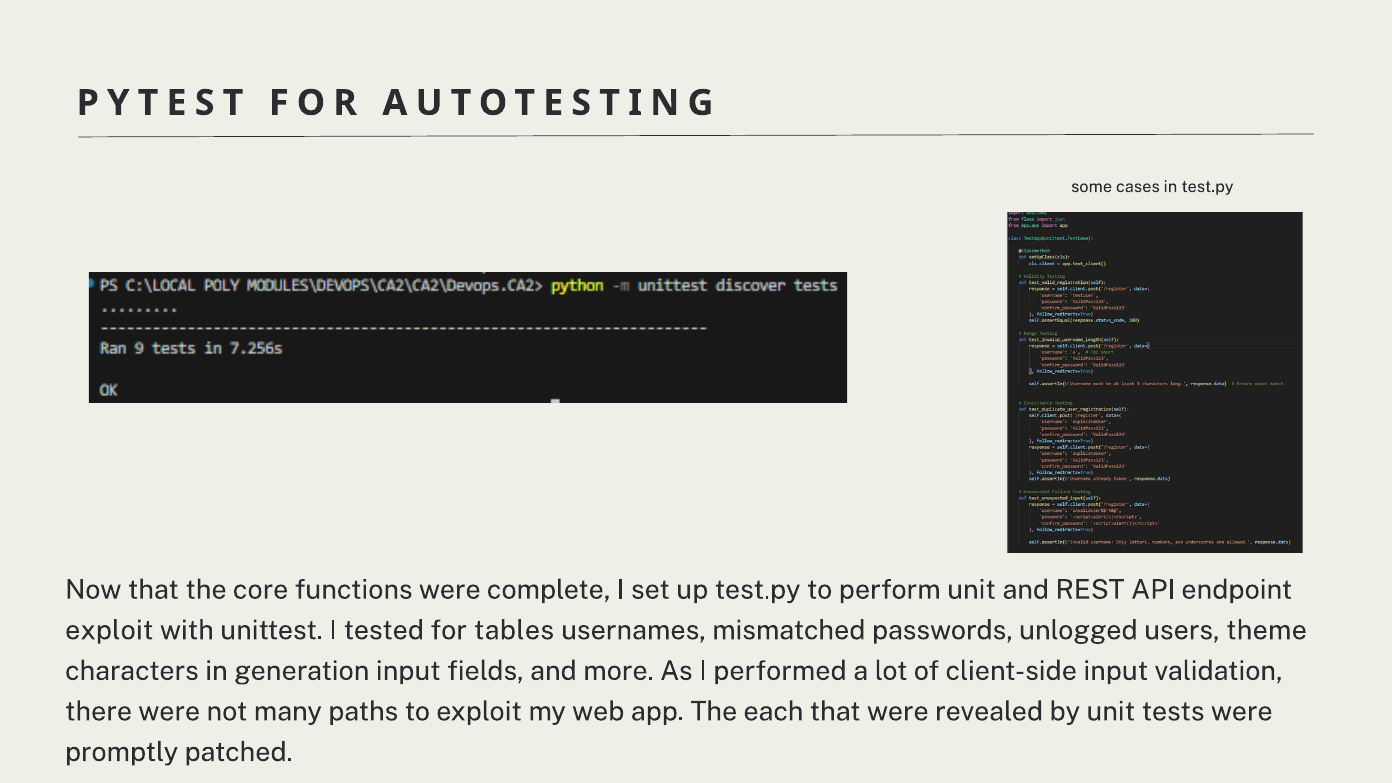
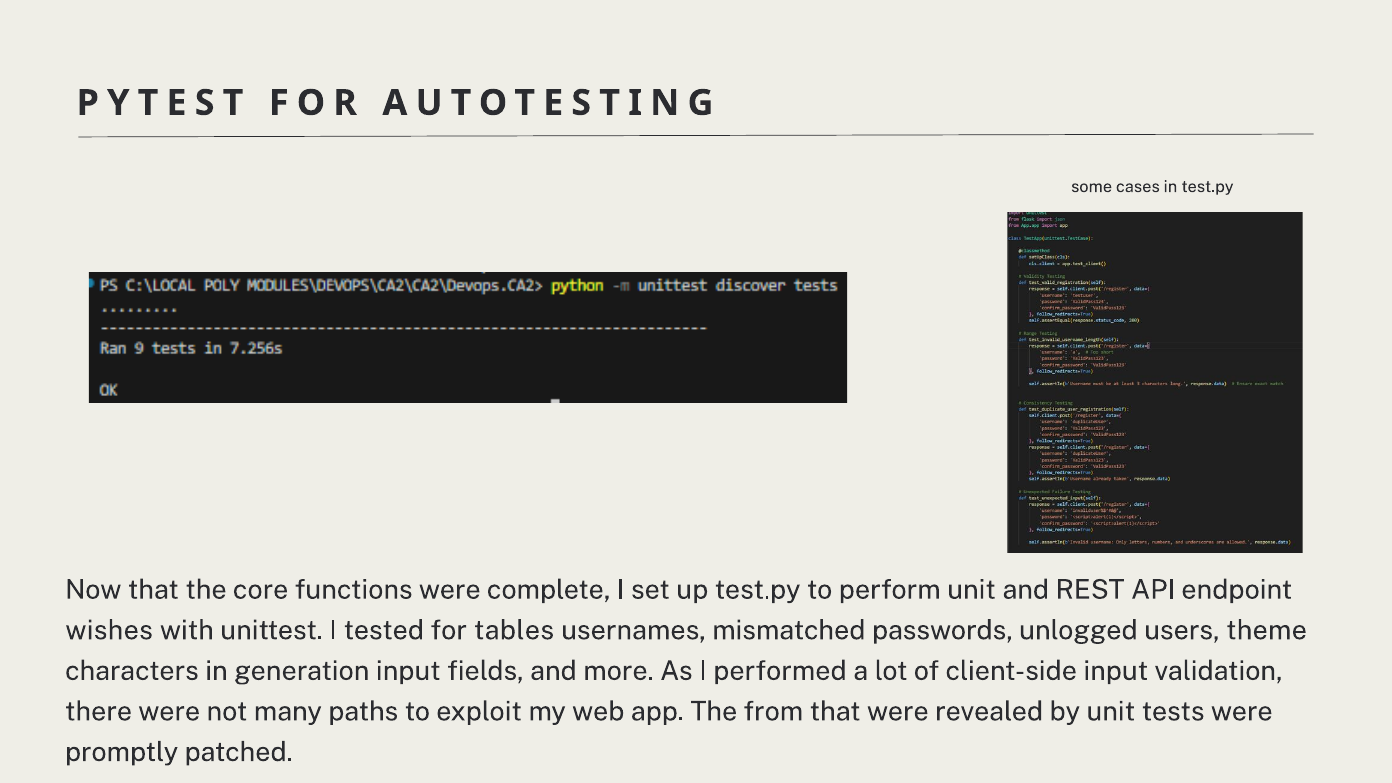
exploit: exploit -> wishes (109, 630)
each: each -> from (773, 712)
